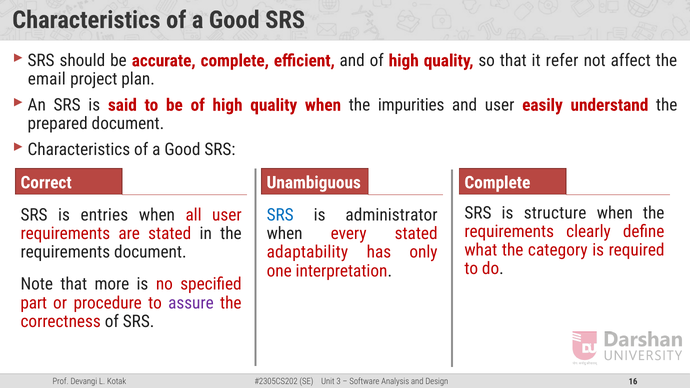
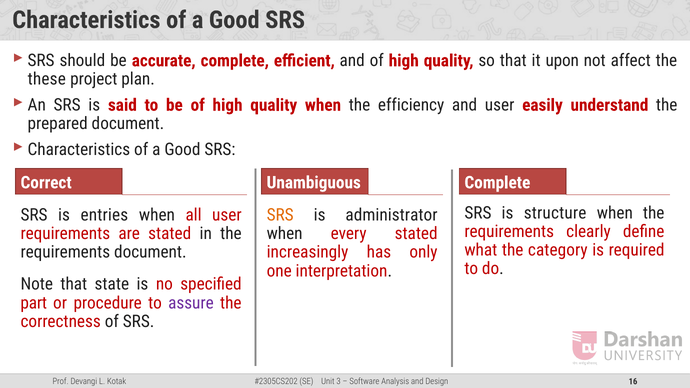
refer: refer -> upon (562, 61)
email: email -> these (47, 79)
impurities: impurities -> efficiency (411, 105)
SRS colour: blue -> orange (280, 215)
adaptability: adaptability -> increasingly (307, 252)
more: more -> state (112, 284)
